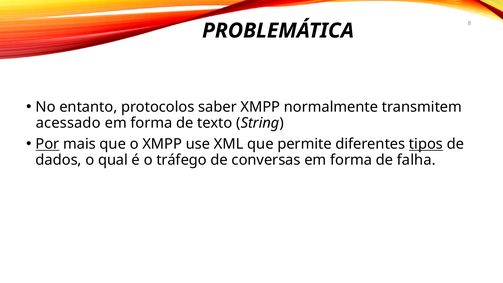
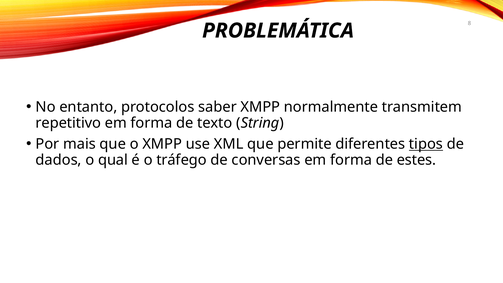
acessado: acessado -> repetitivo (68, 123)
Por underline: present -> none (47, 144)
falha: falha -> estes (416, 160)
